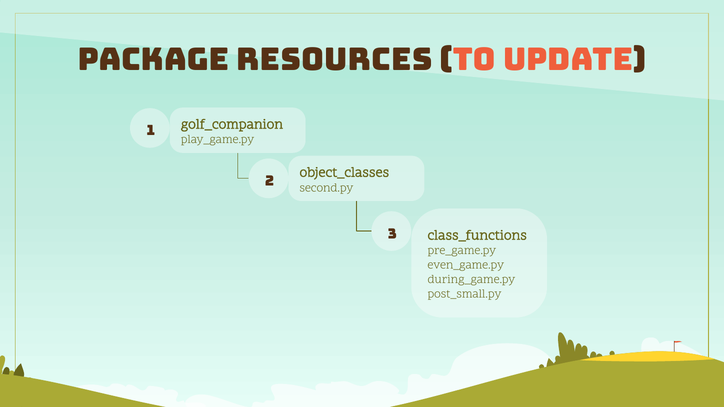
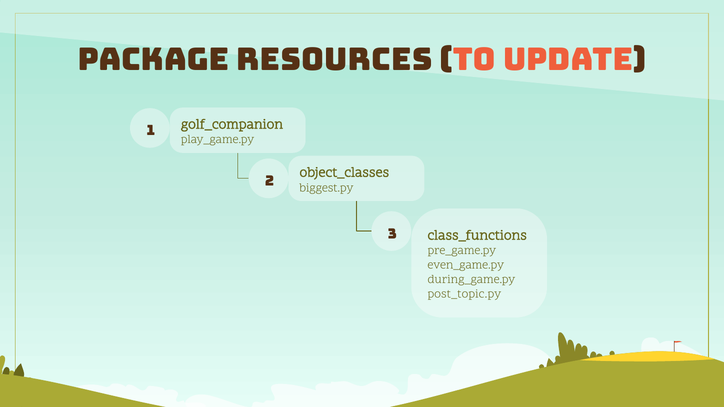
second.py: second.py -> biggest.py (326, 188)
post_small.py: post_small.py -> post_topic.py (464, 294)
